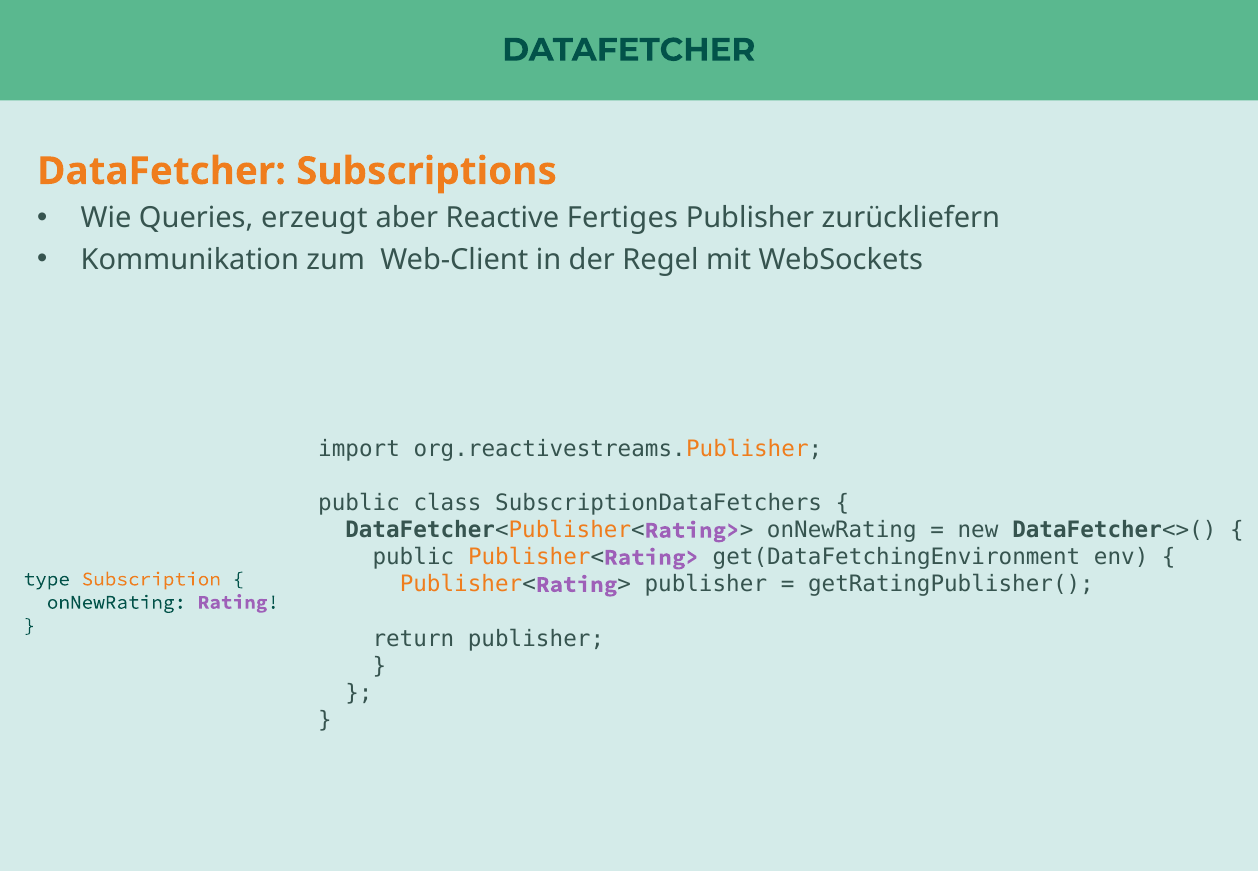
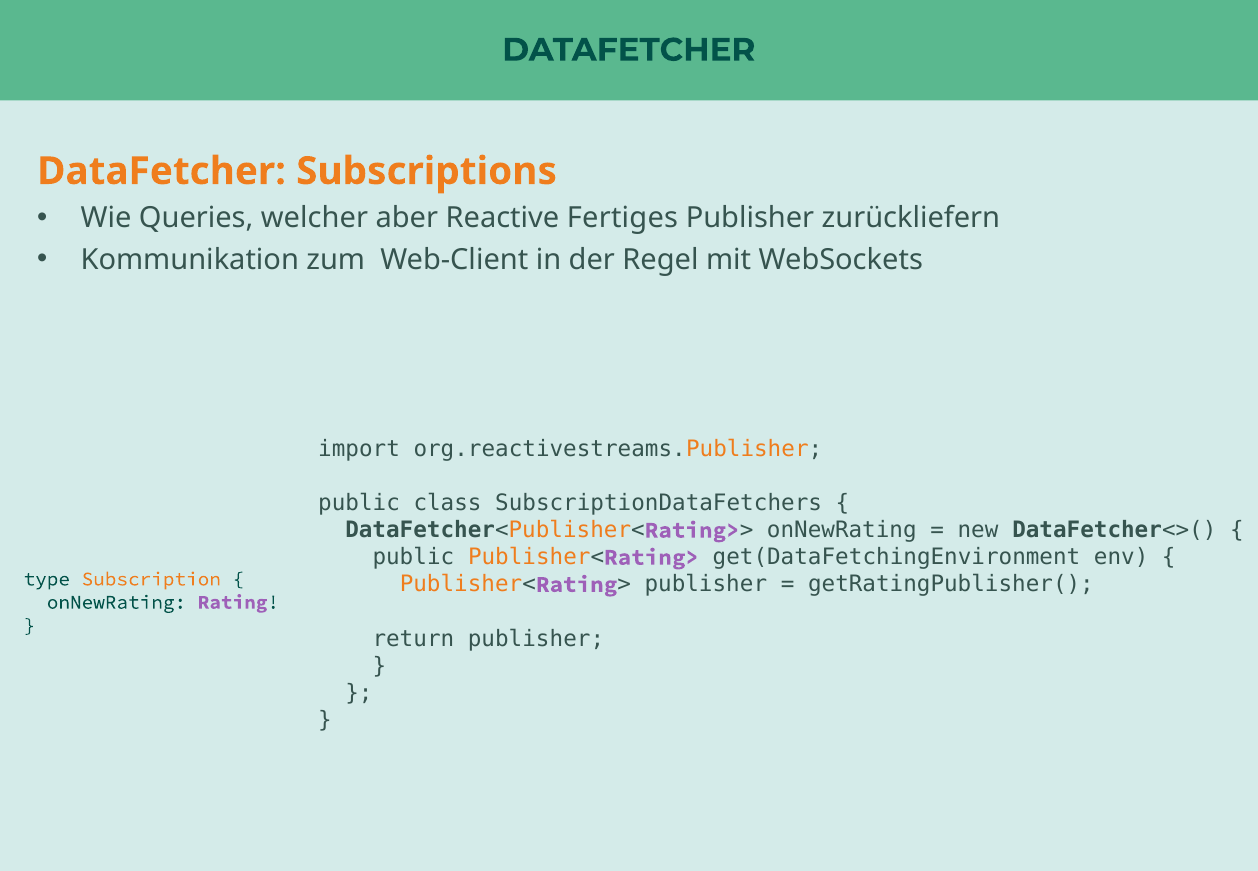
erzeugt: erzeugt -> welcher (314, 218)
